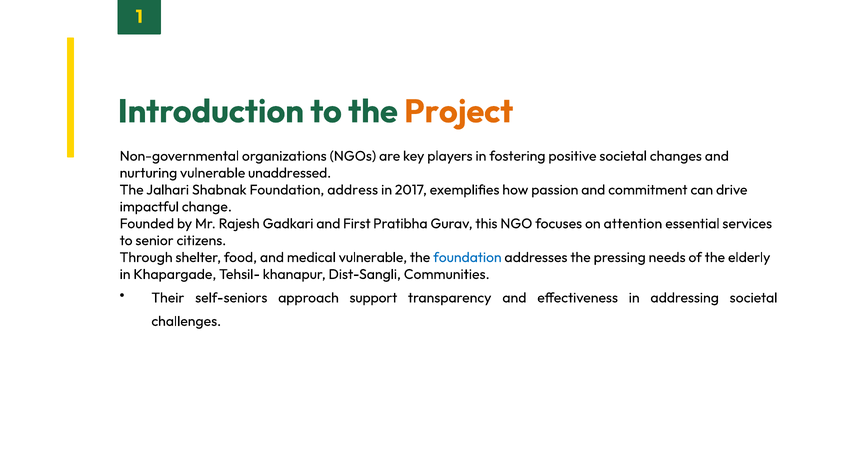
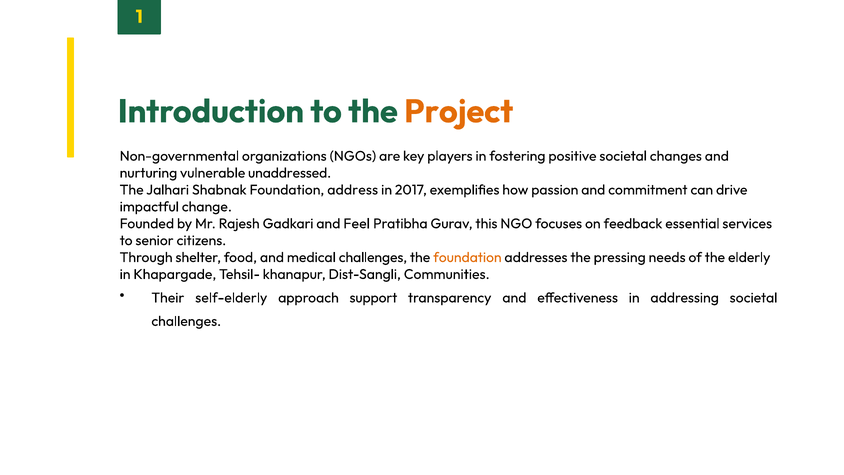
First: First -> Feel (357, 224)
attention: attention -> feedback (633, 224)
medical vulnerable: vulnerable -> challenges (373, 257)
foundation colour: blue -> orange (467, 257)
self-seniors: self-seniors -> self-elderly (231, 298)
